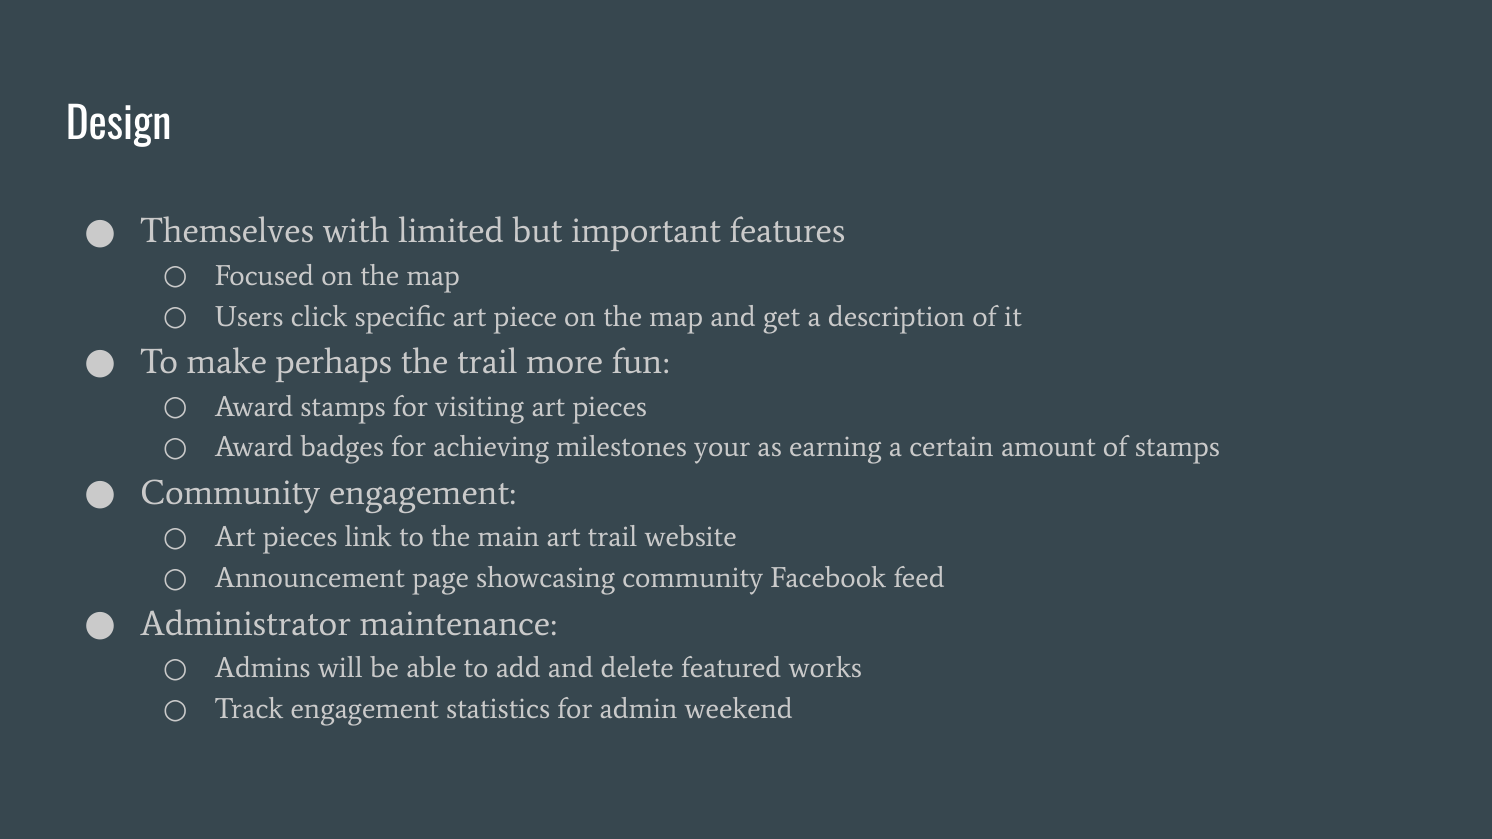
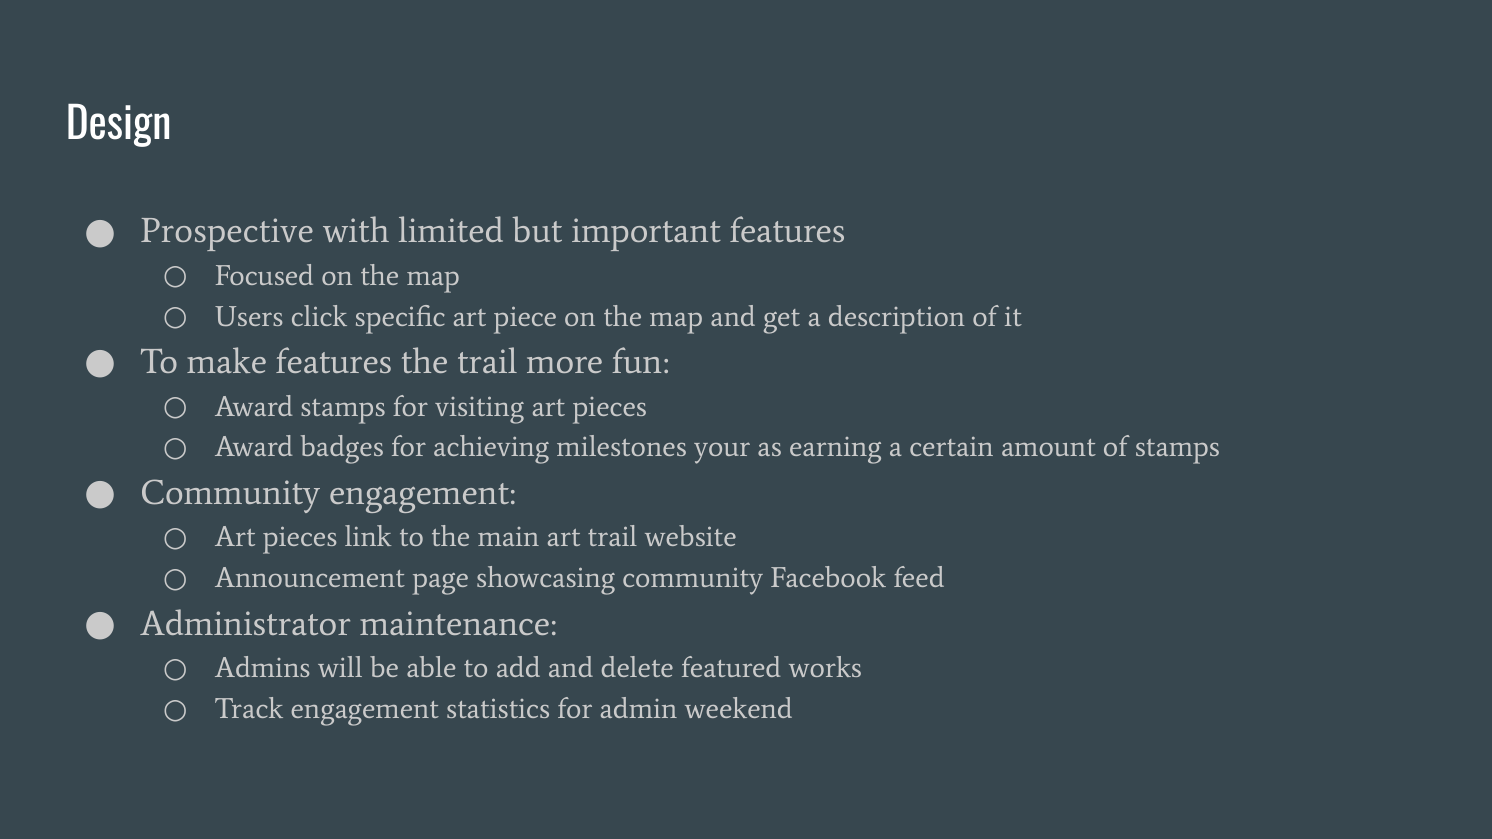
Themselves: Themselves -> Prospective (227, 231)
make perhaps: perhaps -> features (334, 362)
